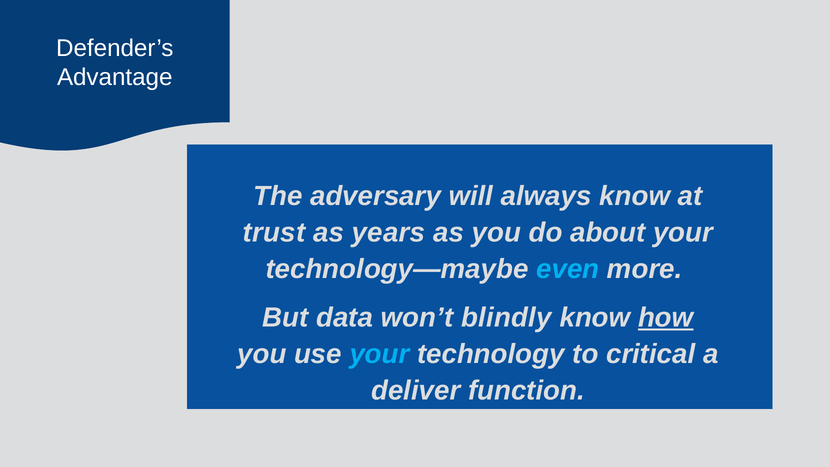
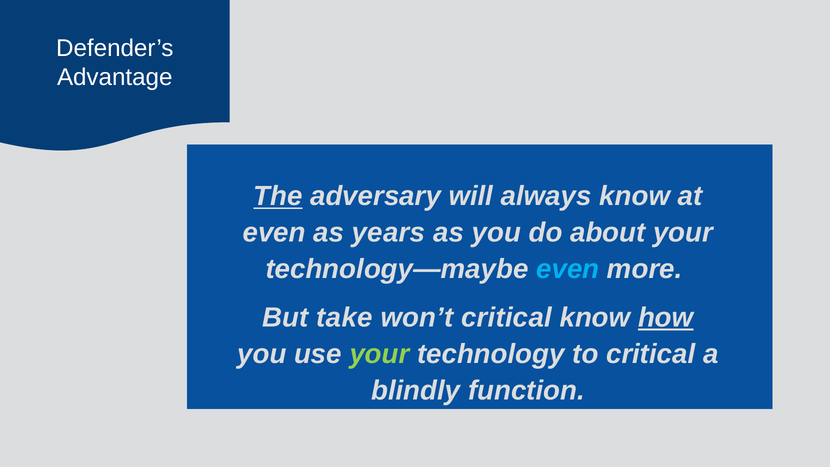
The underline: none -> present (278, 196)
trust: trust -> even (274, 233)
data: data -> take (345, 317)
won’t blindly: blindly -> critical (507, 317)
your colour: light blue -> light green (379, 354)
deliver: deliver -> blindly (416, 391)
